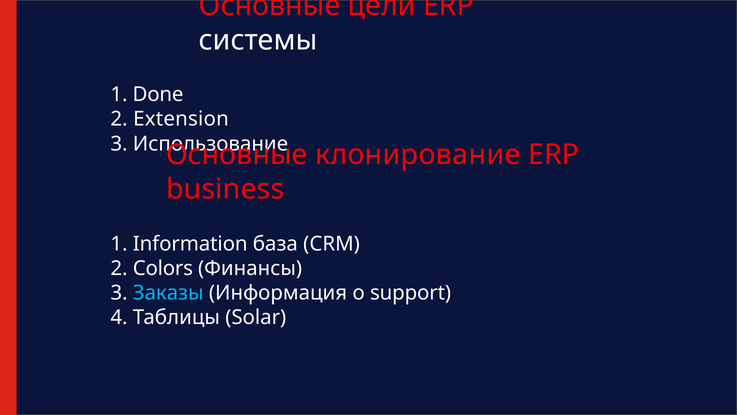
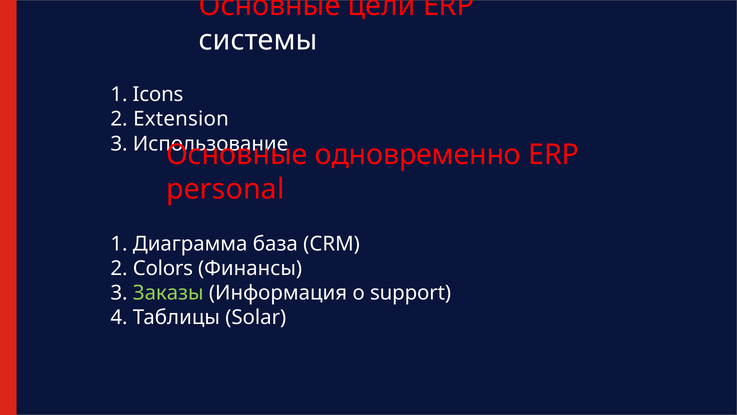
Done: Done -> Icons (158, 95)
клонирование: клонирование -> одновременно (418, 155)
business: business -> personal (225, 189)
Information: Information -> Диаграмма (190, 244)
Заказы colour: light blue -> light green (168, 293)
